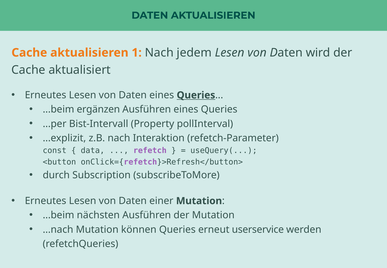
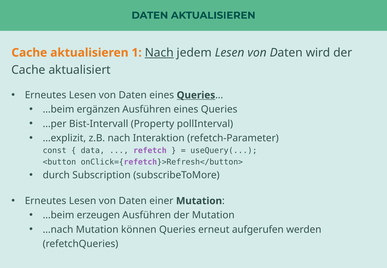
Nach underline: none -> present (159, 53)
nächsten: nächsten -> erzeugen (98, 215)
userservice: userservice -> aufgerufen (258, 229)
